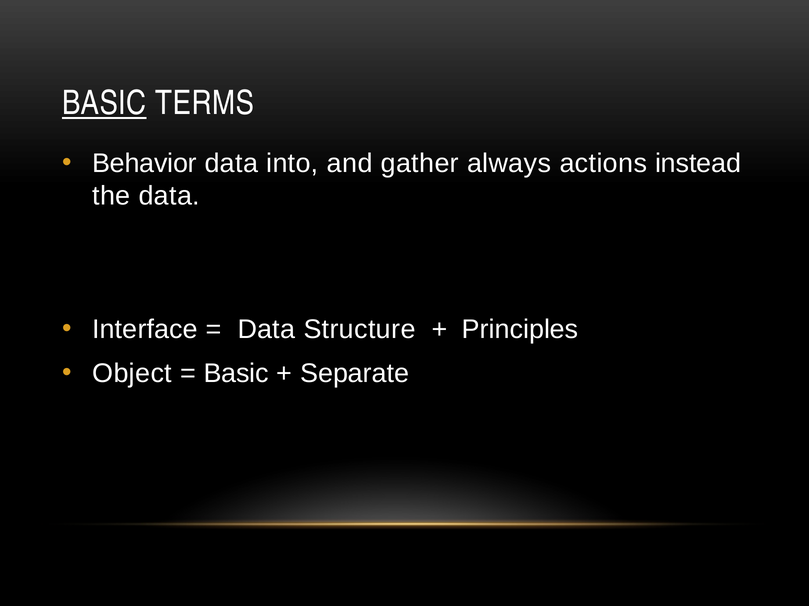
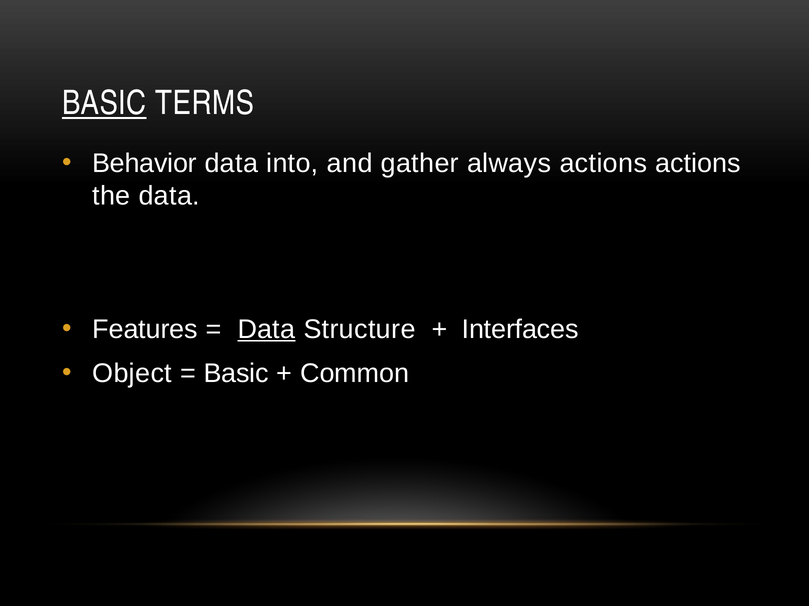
actions instead: instead -> actions (698, 164)
Interface: Interface -> Features (145, 330)
Data underline: none -> present (266, 330)
Principles: Principles -> Interfaces (520, 330)
Separate: Separate -> Common (355, 374)
